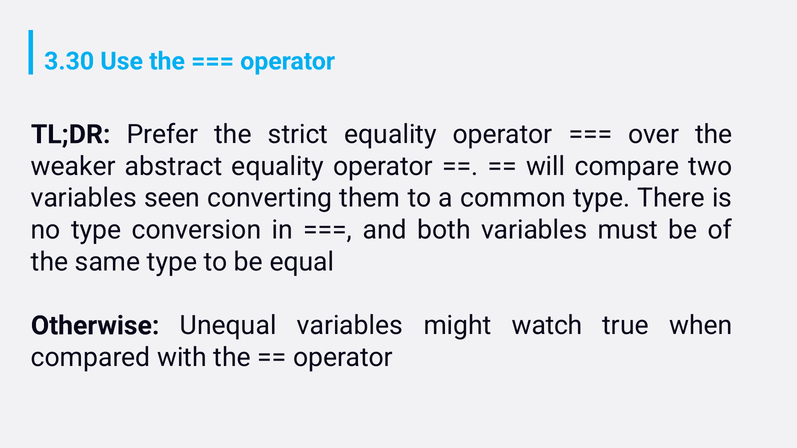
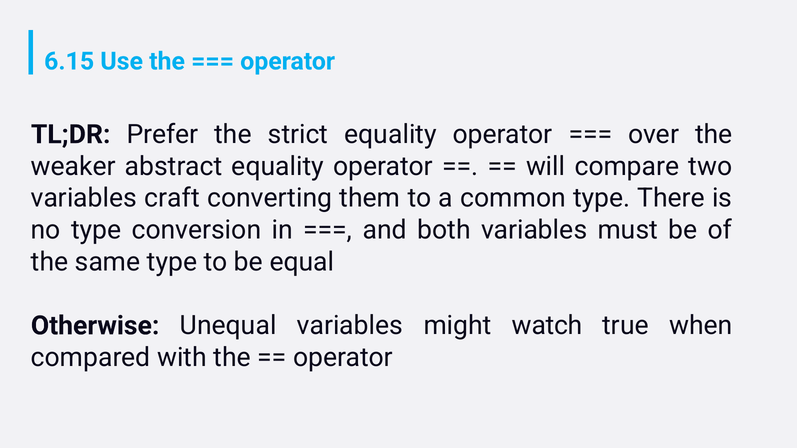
3.30: 3.30 -> 6.15 (69, 61)
seen: seen -> craft (172, 198)
